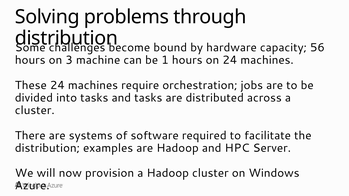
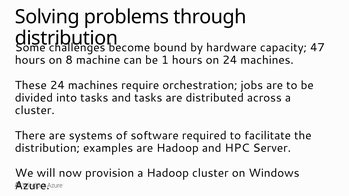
56: 56 -> 47 (317, 48)
3: 3 -> 8 (69, 60)
